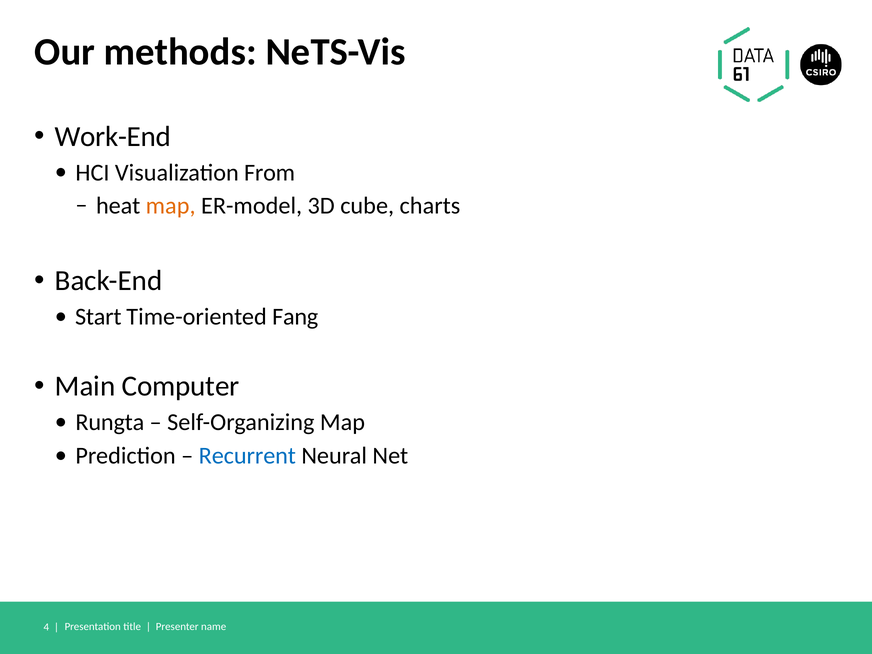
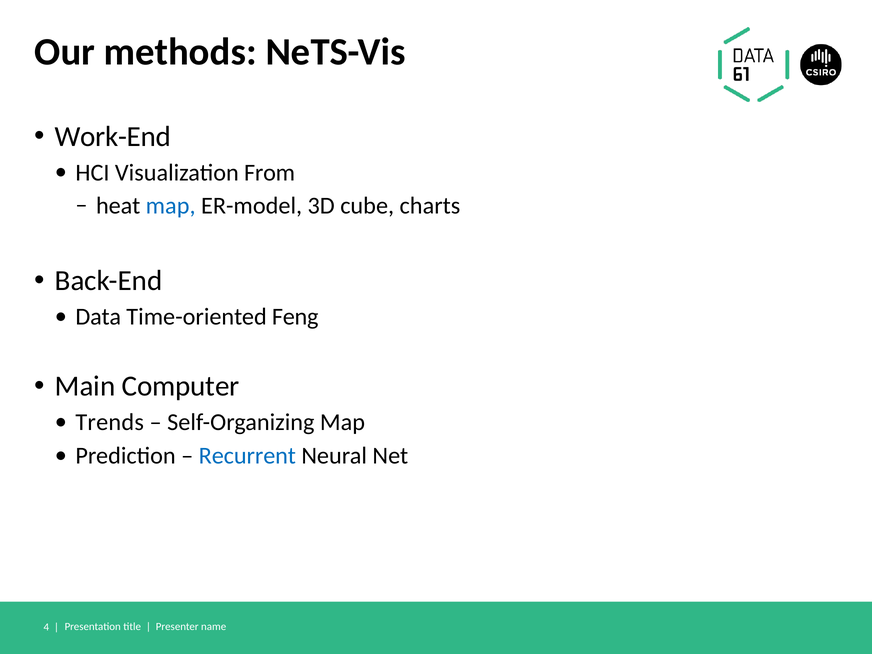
map colour: orange -> blue (171, 206)
Start: Start -> Data (98, 317)
Fang: Fang -> Feng (295, 317)
Rungta: Rungta -> Trends (110, 422)
